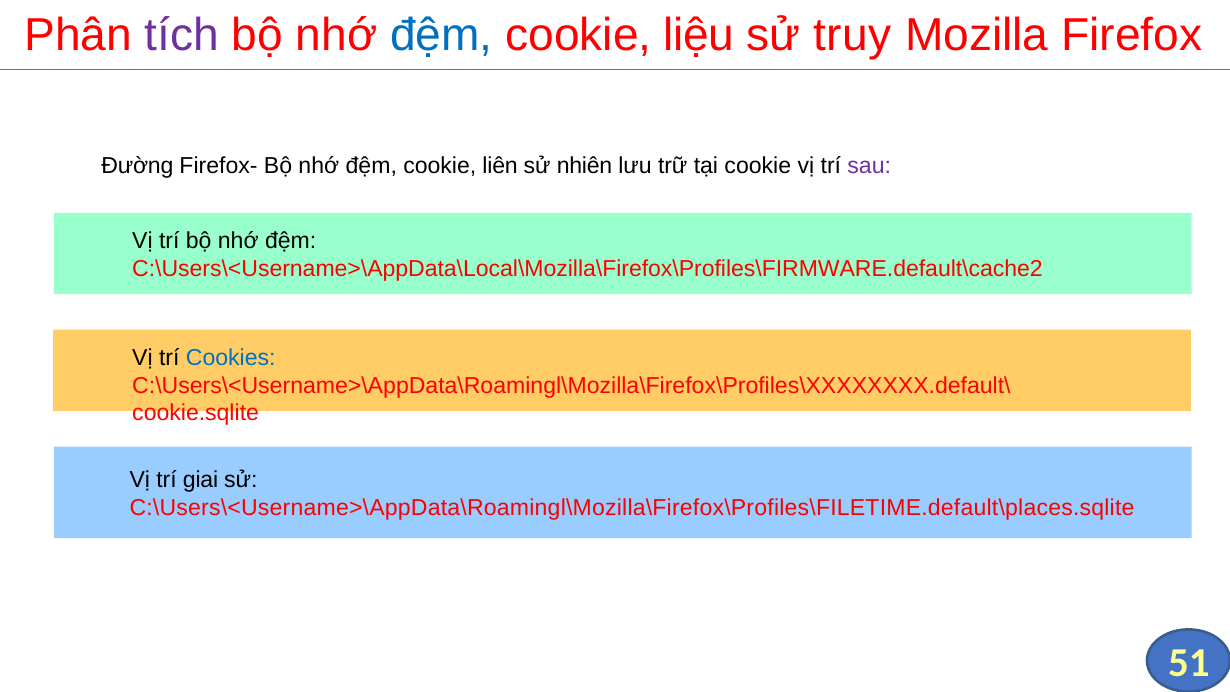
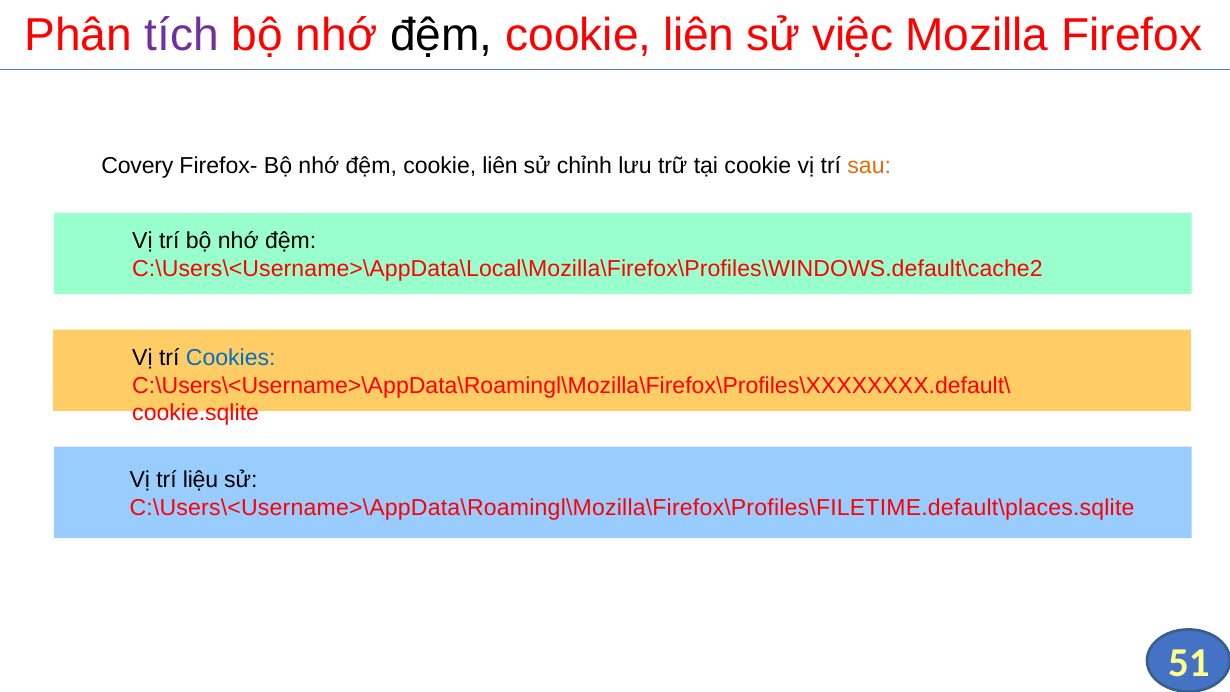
đệm colour: blue -> black (442, 35)
liệu: liệu -> liên (699, 35)
truy: truy -> việc (853, 35)
Đường: Đường -> Covery (137, 166)
nhiên: nhiên -> chỉnh (584, 166)
sau colour: purple -> orange (869, 166)
C:\Users\<Username>\AppData\Local\Mozilla\Firefox\Profiles\FIRMWARE.default\cache2: C:\Users\<Username>\AppData\Local\Mozilla\Firefox\Profiles\FIRMWARE.default\cache2 -> C:\Users\<Username>\AppData\Local\Mozilla\Firefox\Profiles\WINDOWS.default\cache2 (587, 269)
giai: giai -> liệu (201, 480)
